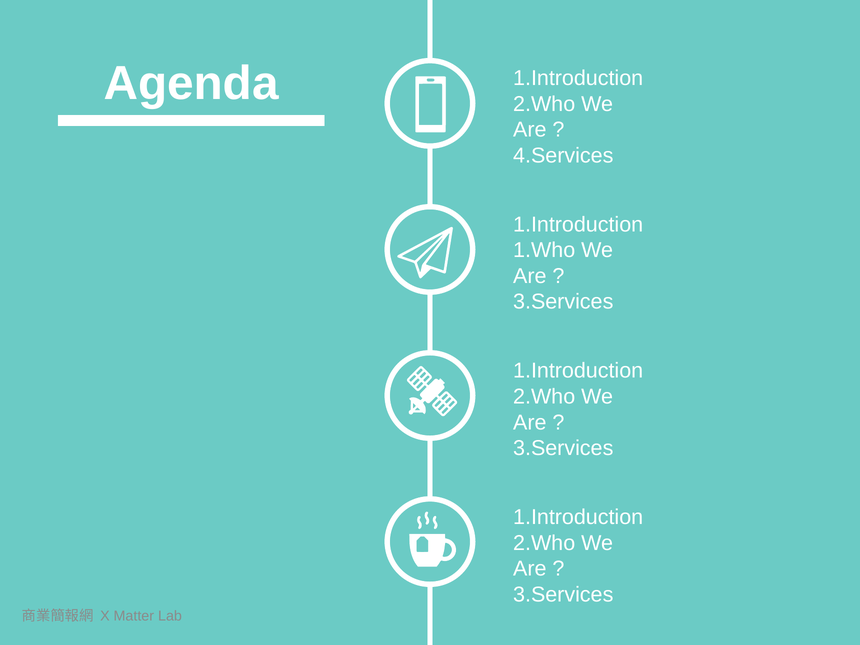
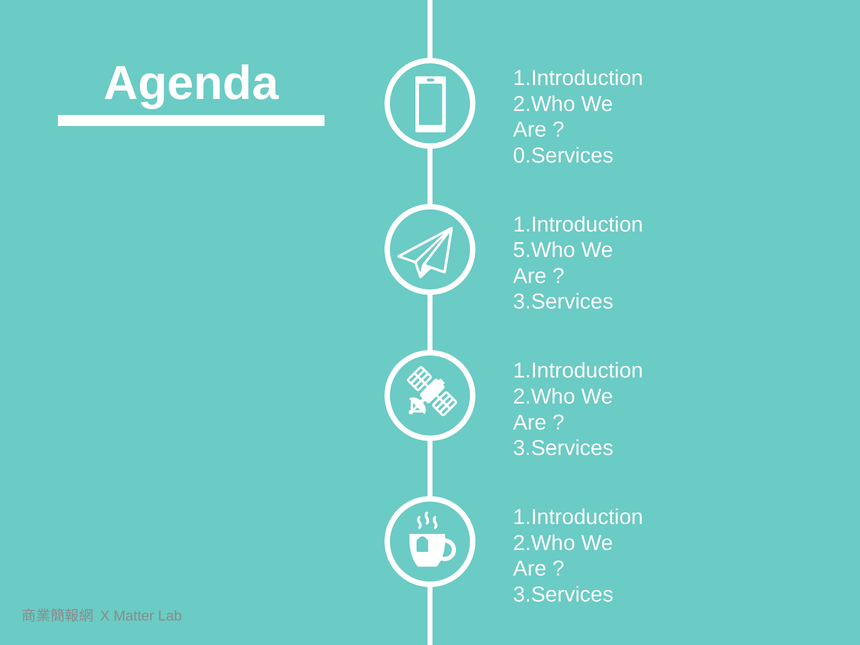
4.Services: 4.Services -> 0.Services (563, 156)
1.Who: 1.Who -> 5.Who (544, 250)
